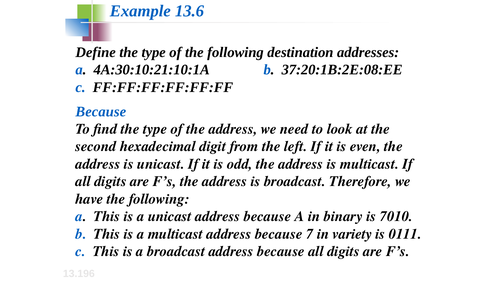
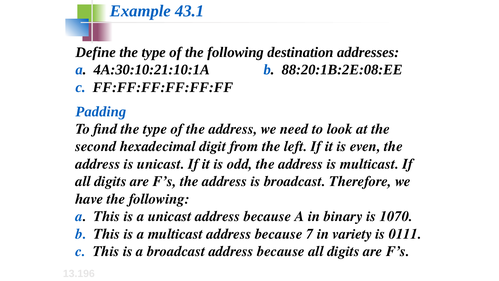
13.6: 13.6 -> 43.1 (189, 11)
37:20:1B:2E:08:EE: 37:20:1B:2E:08:EE -> 88:20:1B:2E:08:EE (342, 70)
Because: Because -> Padding (101, 111)
7010: 7010 -> 1070 (396, 216)
